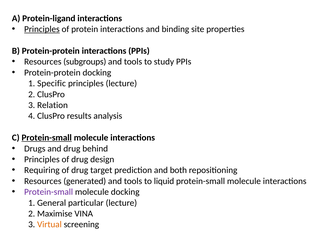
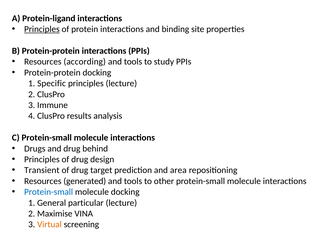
subgroups: subgroups -> according (85, 62)
Relation: Relation -> Immune (53, 105)
Protein-small underline: present -> none (47, 138)
Requiring: Requiring -> Transient (42, 171)
both: both -> area (178, 171)
liquid: liquid -> other (164, 181)
Protein-small colour: purple -> blue (49, 192)
